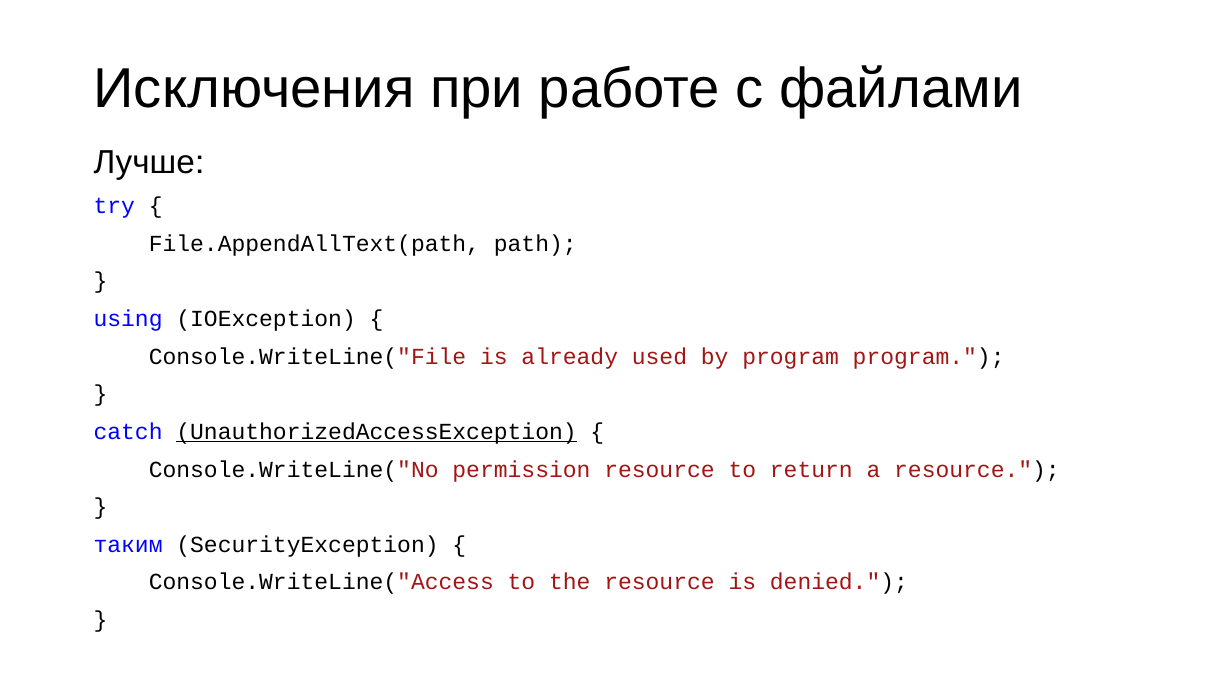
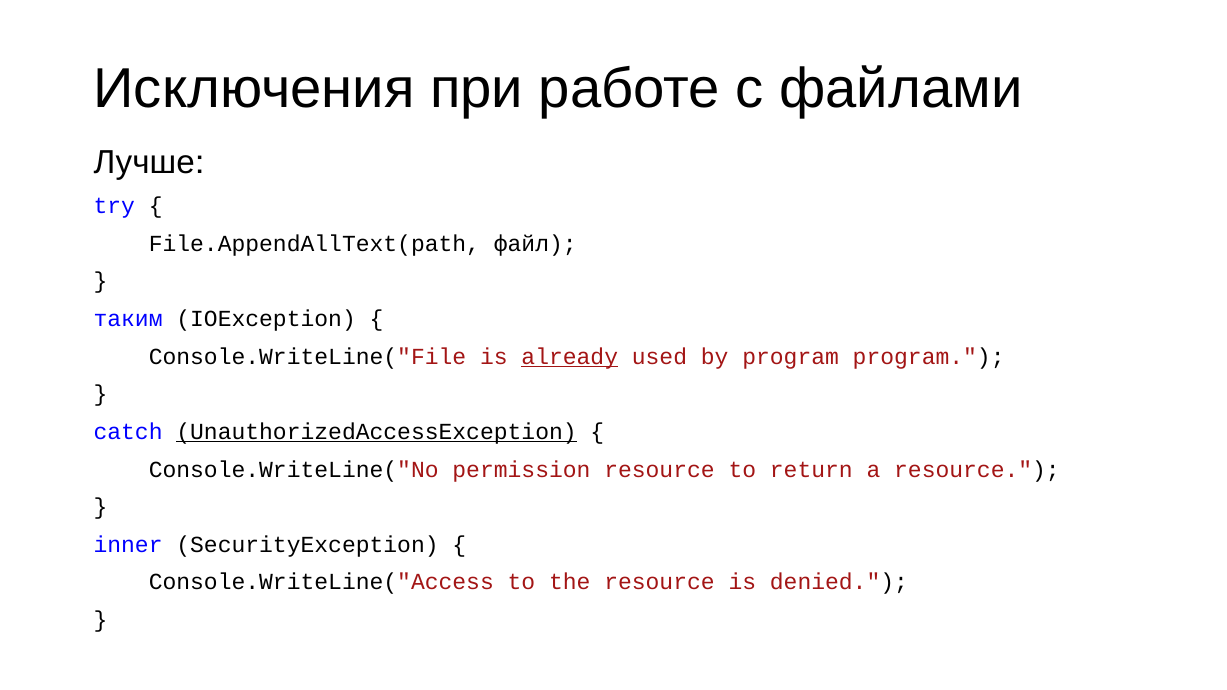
path: path -> файл (535, 244)
using: using -> таким (128, 319)
already underline: none -> present (570, 357)
таким: таким -> inner (128, 545)
